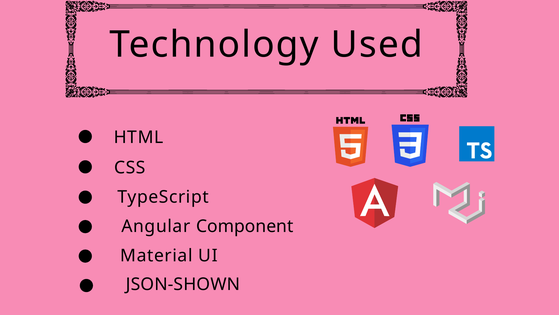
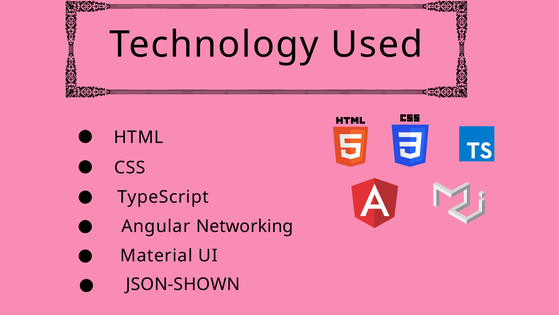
Component: Component -> Networking (245, 226)
